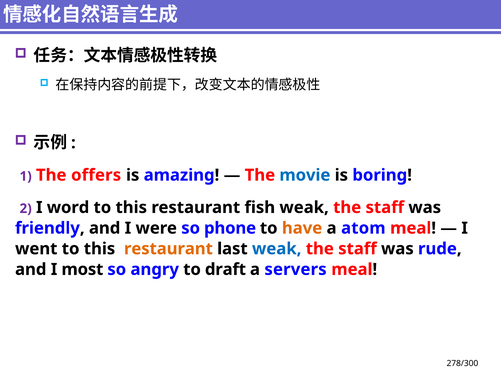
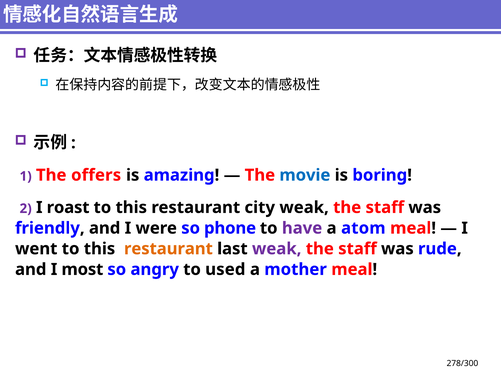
word: word -> roast (68, 207)
fish: fish -> city (260, 207)
have colour: orange -> purple (302, 228)
weak colour: blue -> purple (277, 249)
draft: draft -> used (225, 269)
servers: servers -> mother (296, 269)
